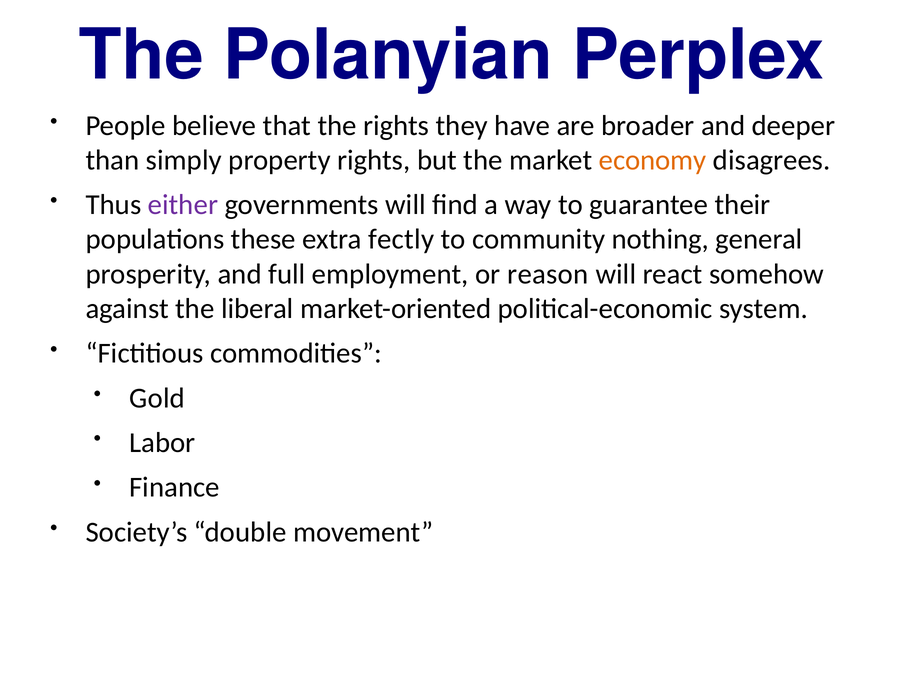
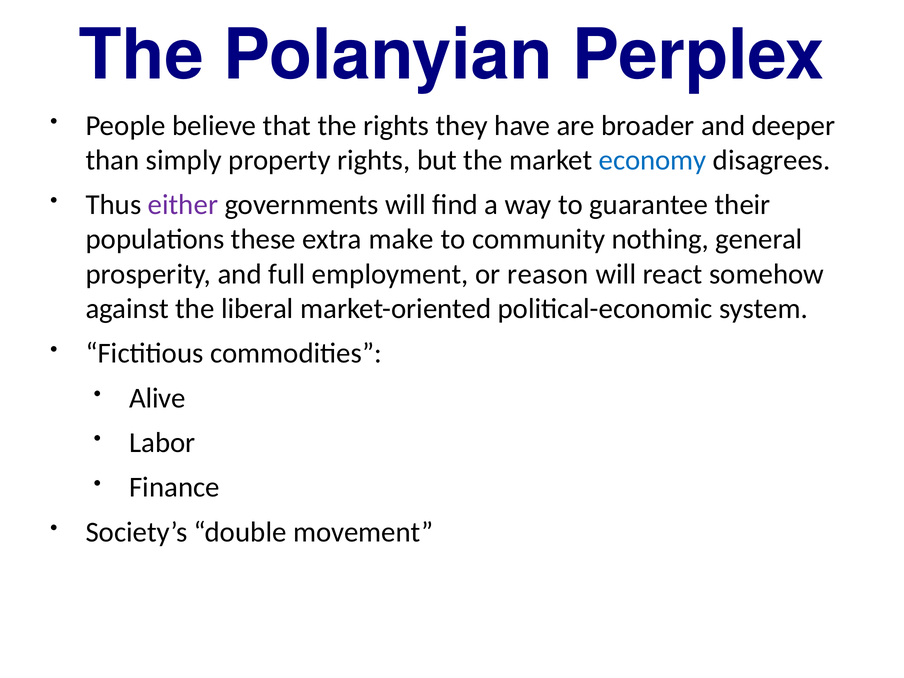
economy colour: orange -> blue (653, 160)
fectly: fectly -> make (401, 239)
Gold: Gold -> Alive (157, 398)
